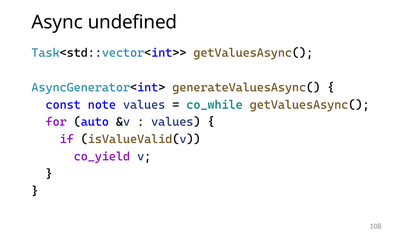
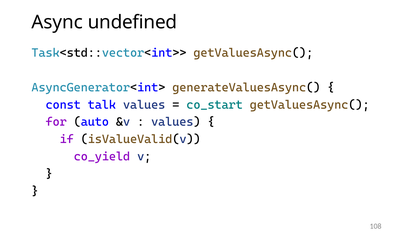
note: note -> talk (102, 105)
co_while: co_while -> co_start (215, 105)
